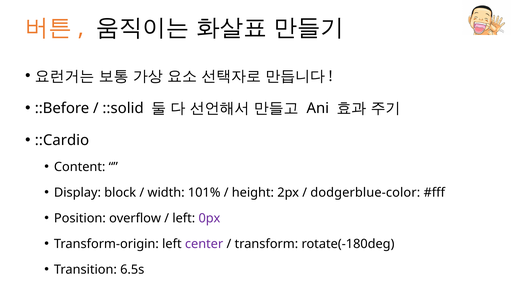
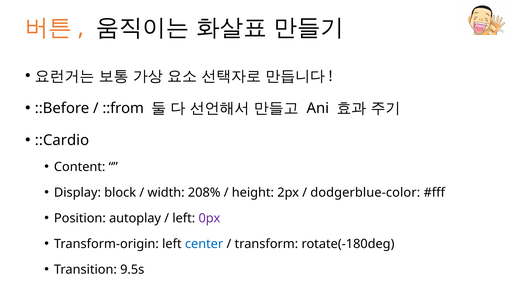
::solid: ::solid -> ::from (123, 108)
101%: 101% -> 208% (204, 193)
overflow: overflow -> autoplay (135, 219)
center colour: purple -> blue (204, 244)
6.5s: 6.5s -> 9.5s (132, 270)
